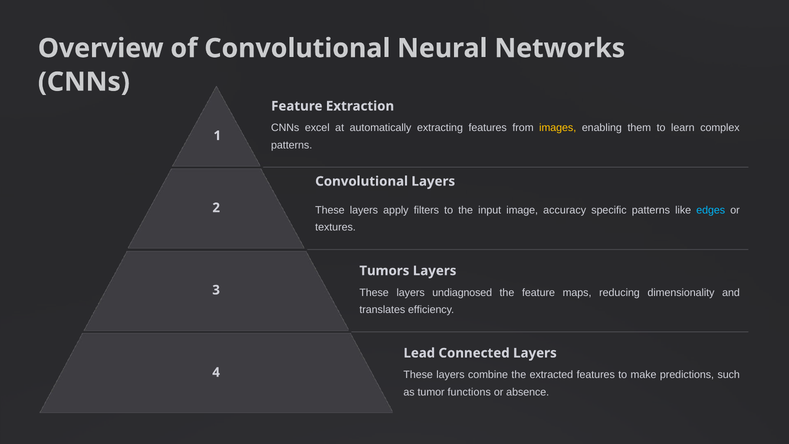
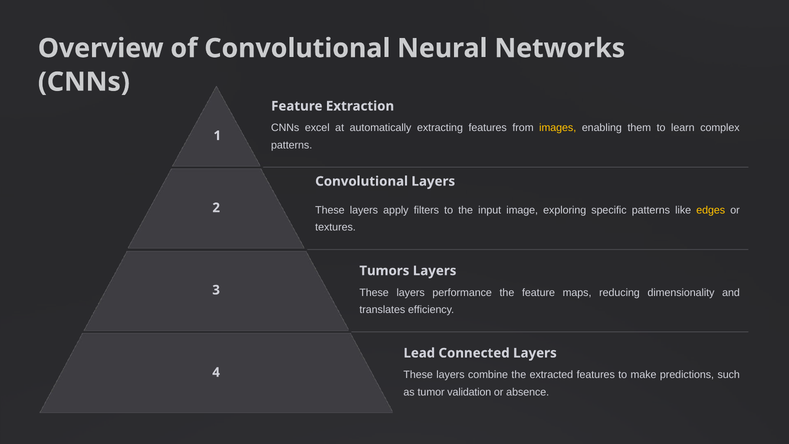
accuracy: accuracy -> exploring (565, 210)
edges colour: light blue -> yellow (711, 210)
undiagnosed: undiagnosed -> performance (462, 292)
functions: functions -> validation (469, 392)
